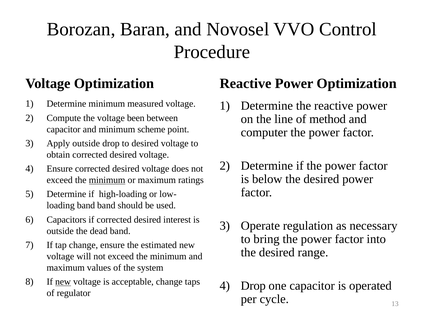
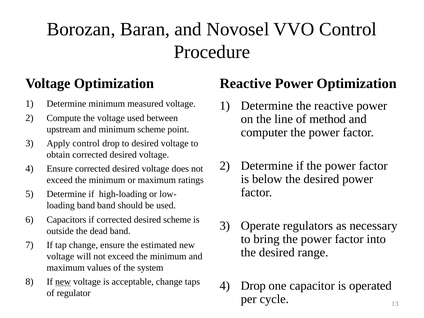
voltage been: been -> used (136, 118)
capacitor: capacitor -> upstream (64, 129)
Apply outside: outside -> control (86, 143)
minimum underline: present -> none (107, 180)
desired interest: interest -> scheme (177, 220)
regulation: regulation -> regulators (308, 226)
